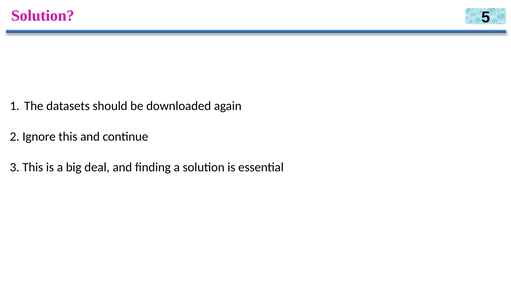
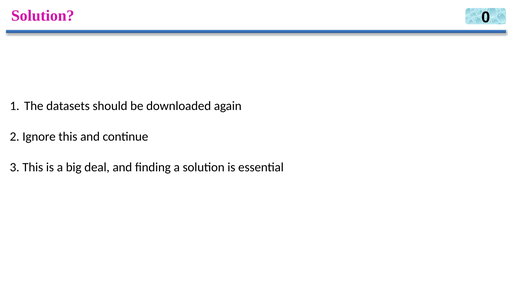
5: 5 -> 0 (486, 17)
